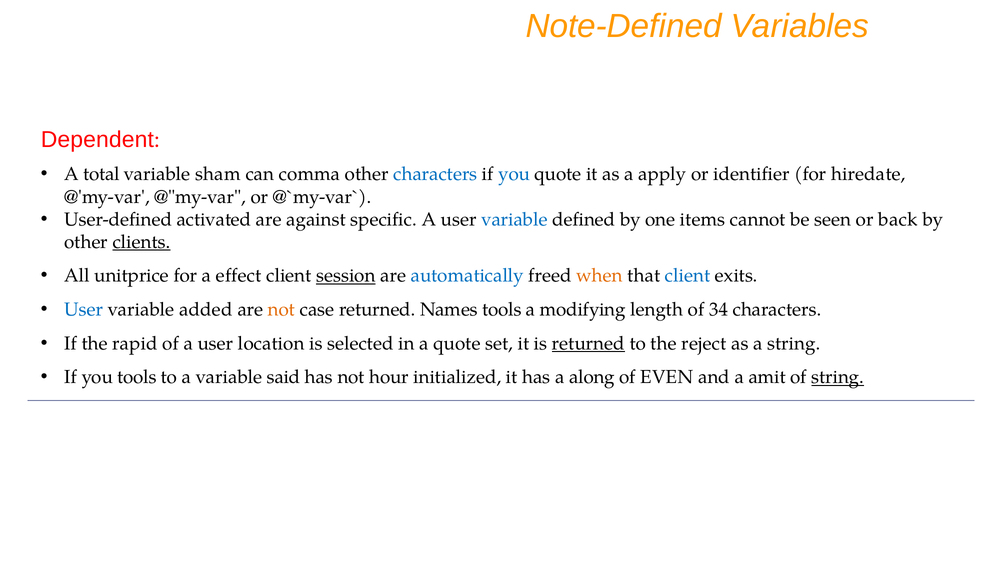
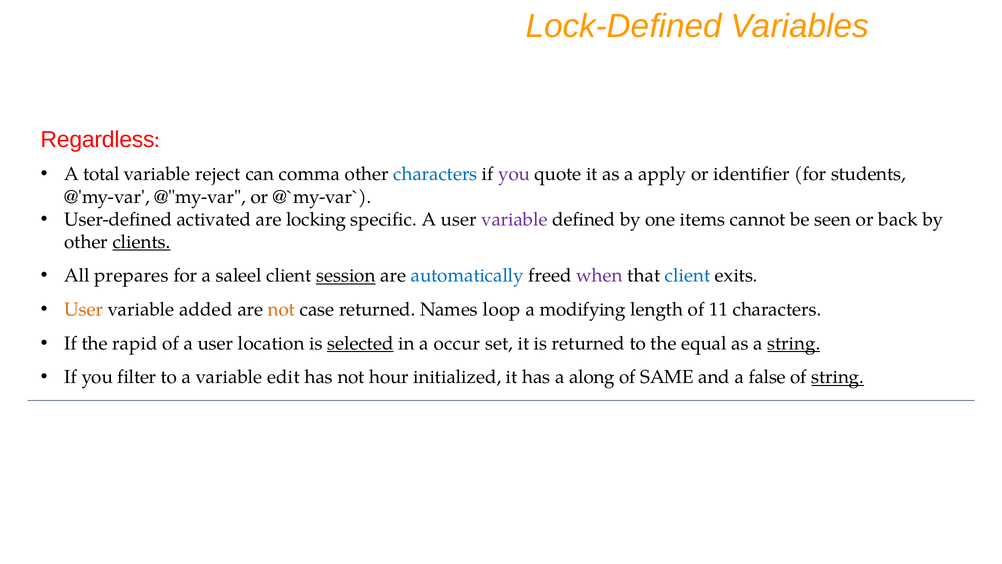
Note-Defined: Note-Defined -> Lock-Defined (624, 26)
Dependent: Dependent -> Regardless (98, 139)
sham: sham -> reject (218, 174)
you colour: blue -> purple (514, 174)
hiredate: hiredate -> students (868, 174)
against: against -> locking (316, 219)
variable colour: blue -> purple (514, 219)
unitprice: unitprice -> prepares (132, 276)
effect: effect -> saleel (239, 276)
when colour: orange -> purple (600, 276)
User colour: blue -> orange (84, 309)
Names tools: tools -> loop (502, 309)
34: 34 -> 11 (719, 309)
selected underline: none -> present (360, 343)
a quote: quote -> occur (457, 343)
returned underline: present -> none (588, 343)
reject: reject -> equal (704, 343)
string underline: none -> present (794, 343)
you tools: tools -> filter (137, 377)
said: said -> edit (283, 377)
EVEN: EVEN -> SAME (667, 377)
amit: amit -> false (767, 377)
